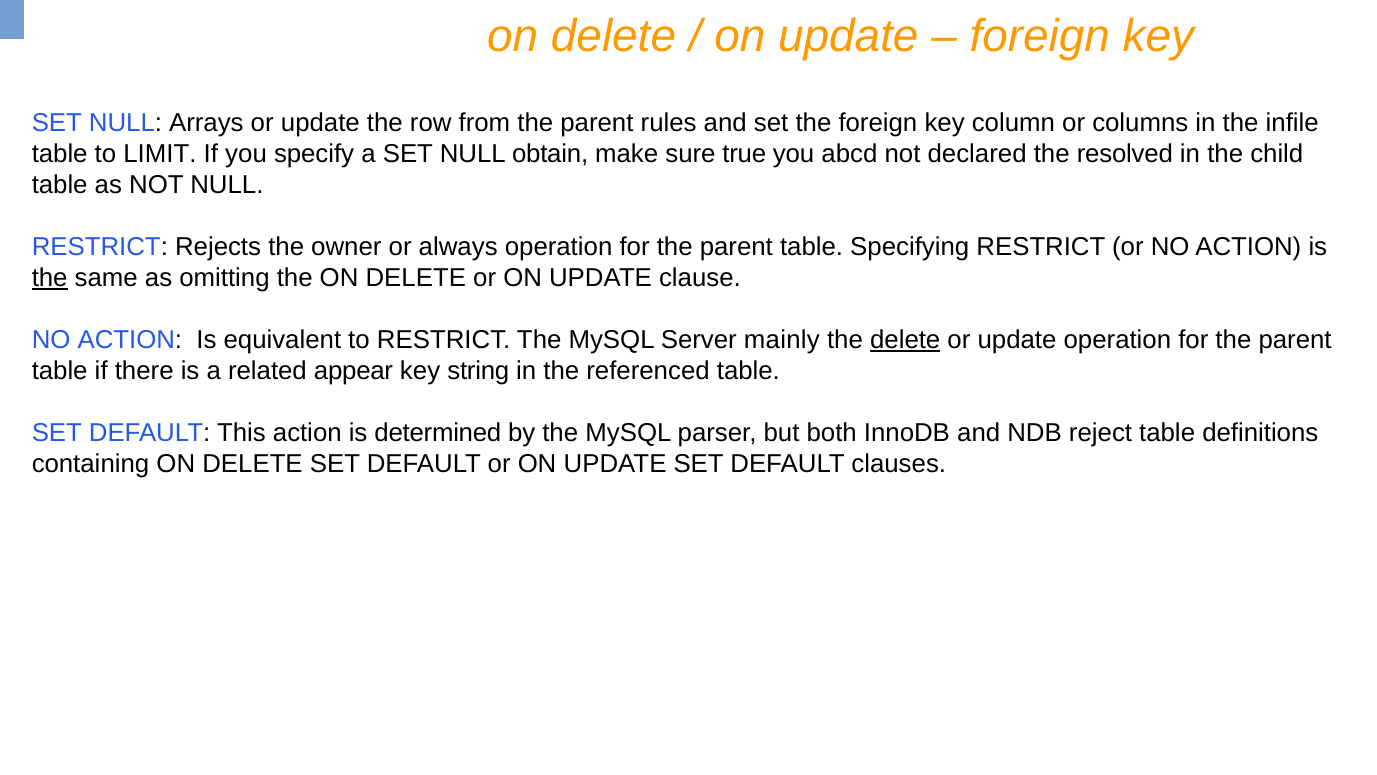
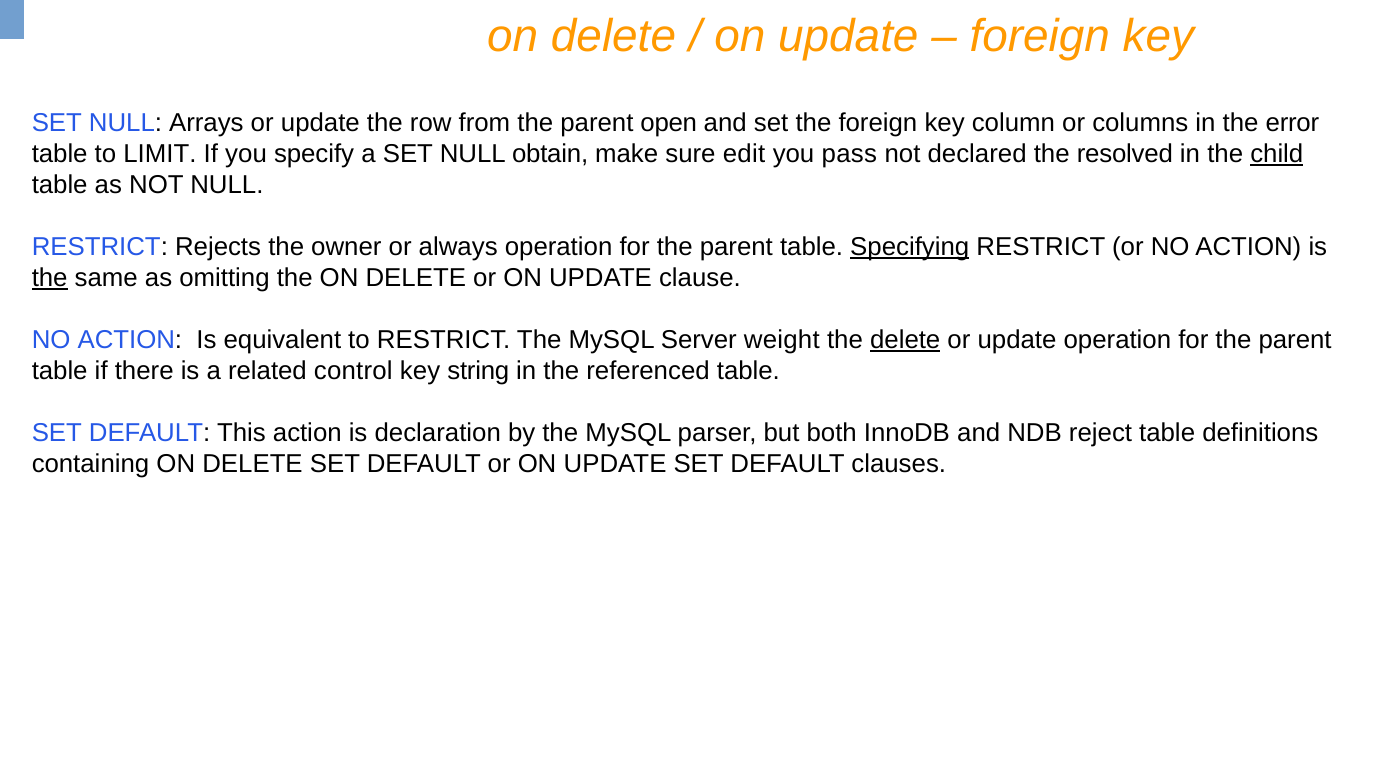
rules: rules -> open (669, 123)
infile: infile -> error (1292, 123)
true: true -> edit (744, 154)
abcd: abcd -> pass (849, 154)
child underline: none -> present (1277, 154)
Specifying underline: none -> present (910, 247)
mainly: mainly -> weight (782, 339)
appear: appear -> control (353, 370)
determined: determined -> declaration (438, 432)
